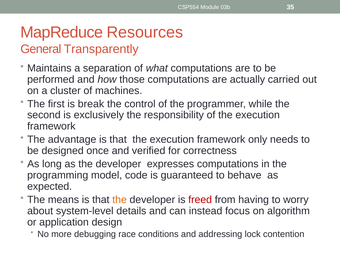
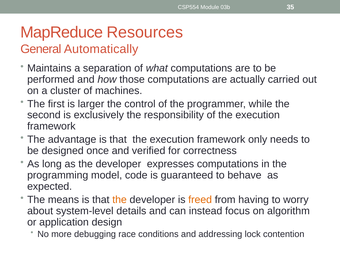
Transparently: Transparently -> Automatically (101, 49)
break: break -> larger (91, 104)
freed colour: red -> orange (200, 200)
